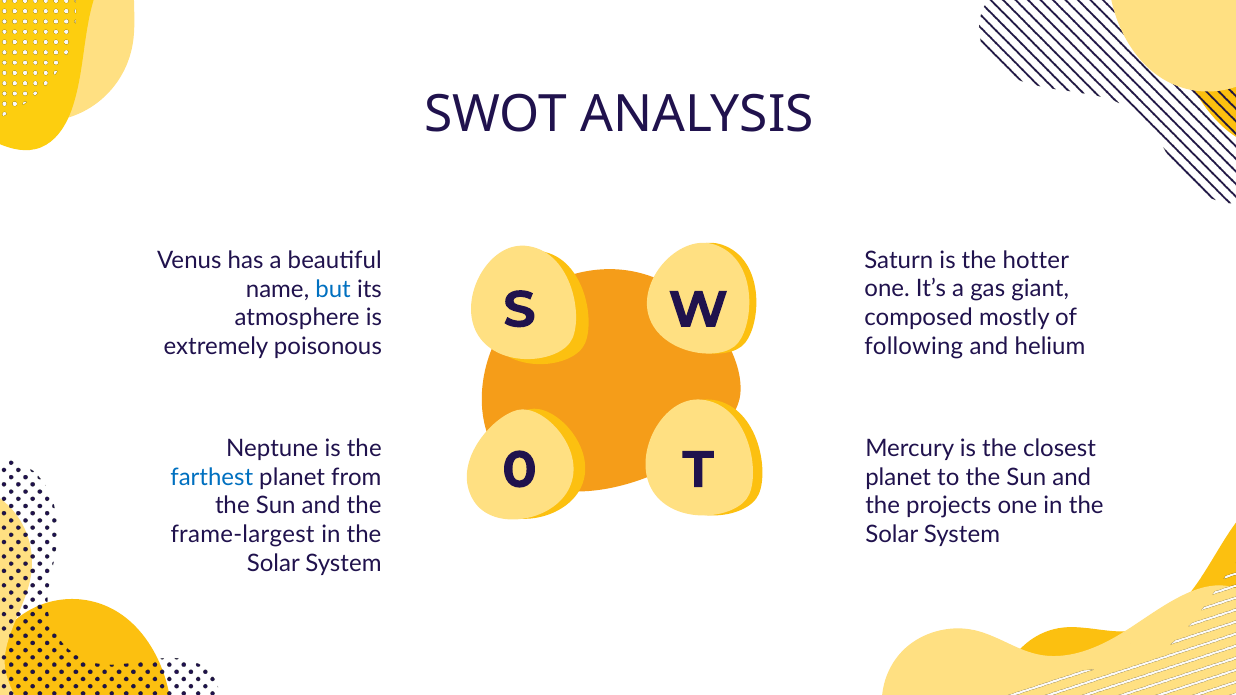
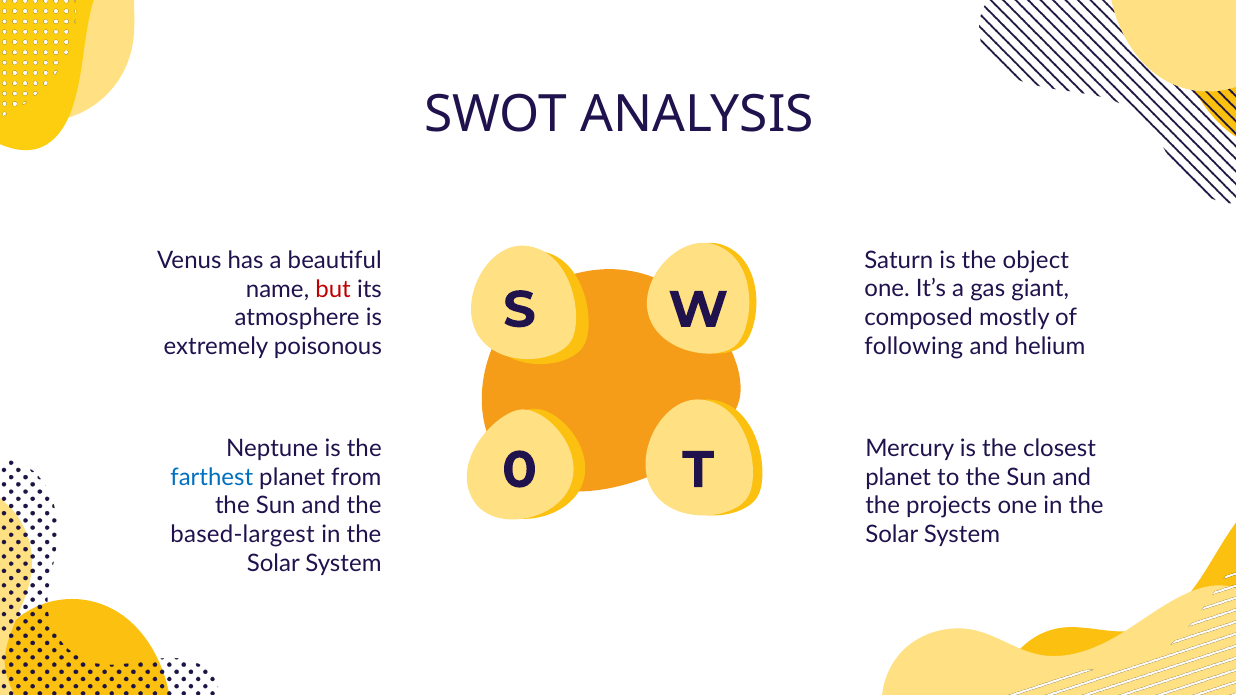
hotter: hotter -> object (1036, 260)
but colour: blue -> red (333, 289)
frame-largest: frame-largest -> based-largest (243, 535)
